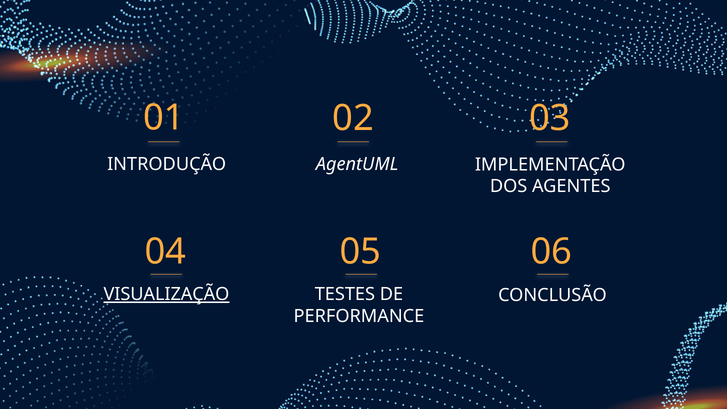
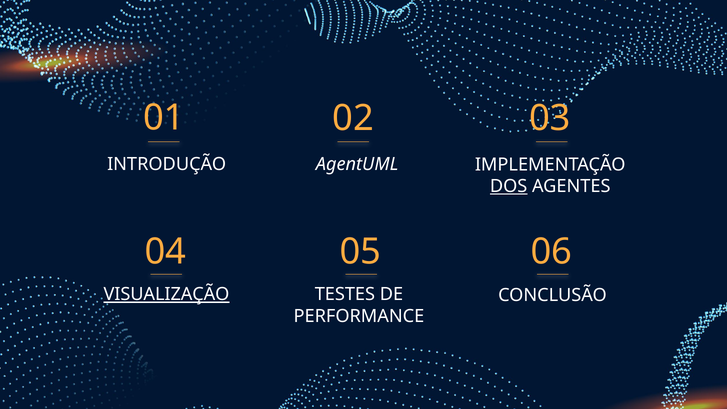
DOS underline: none -> present (509, 186)
